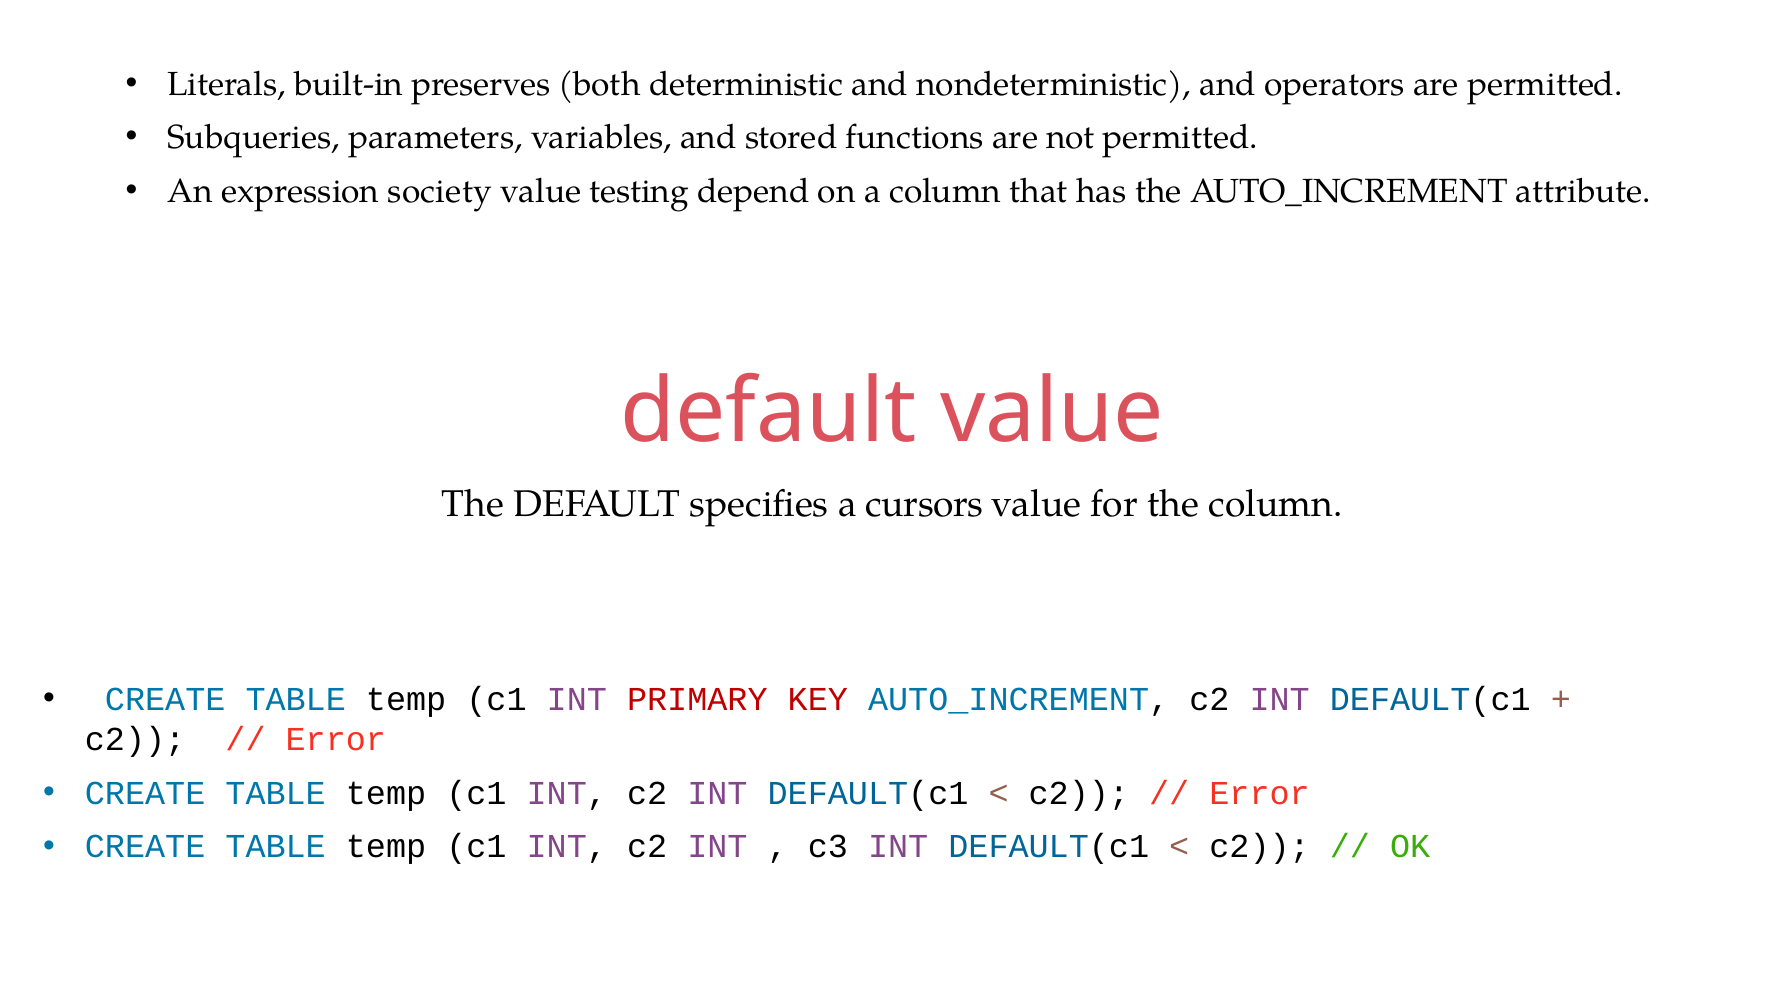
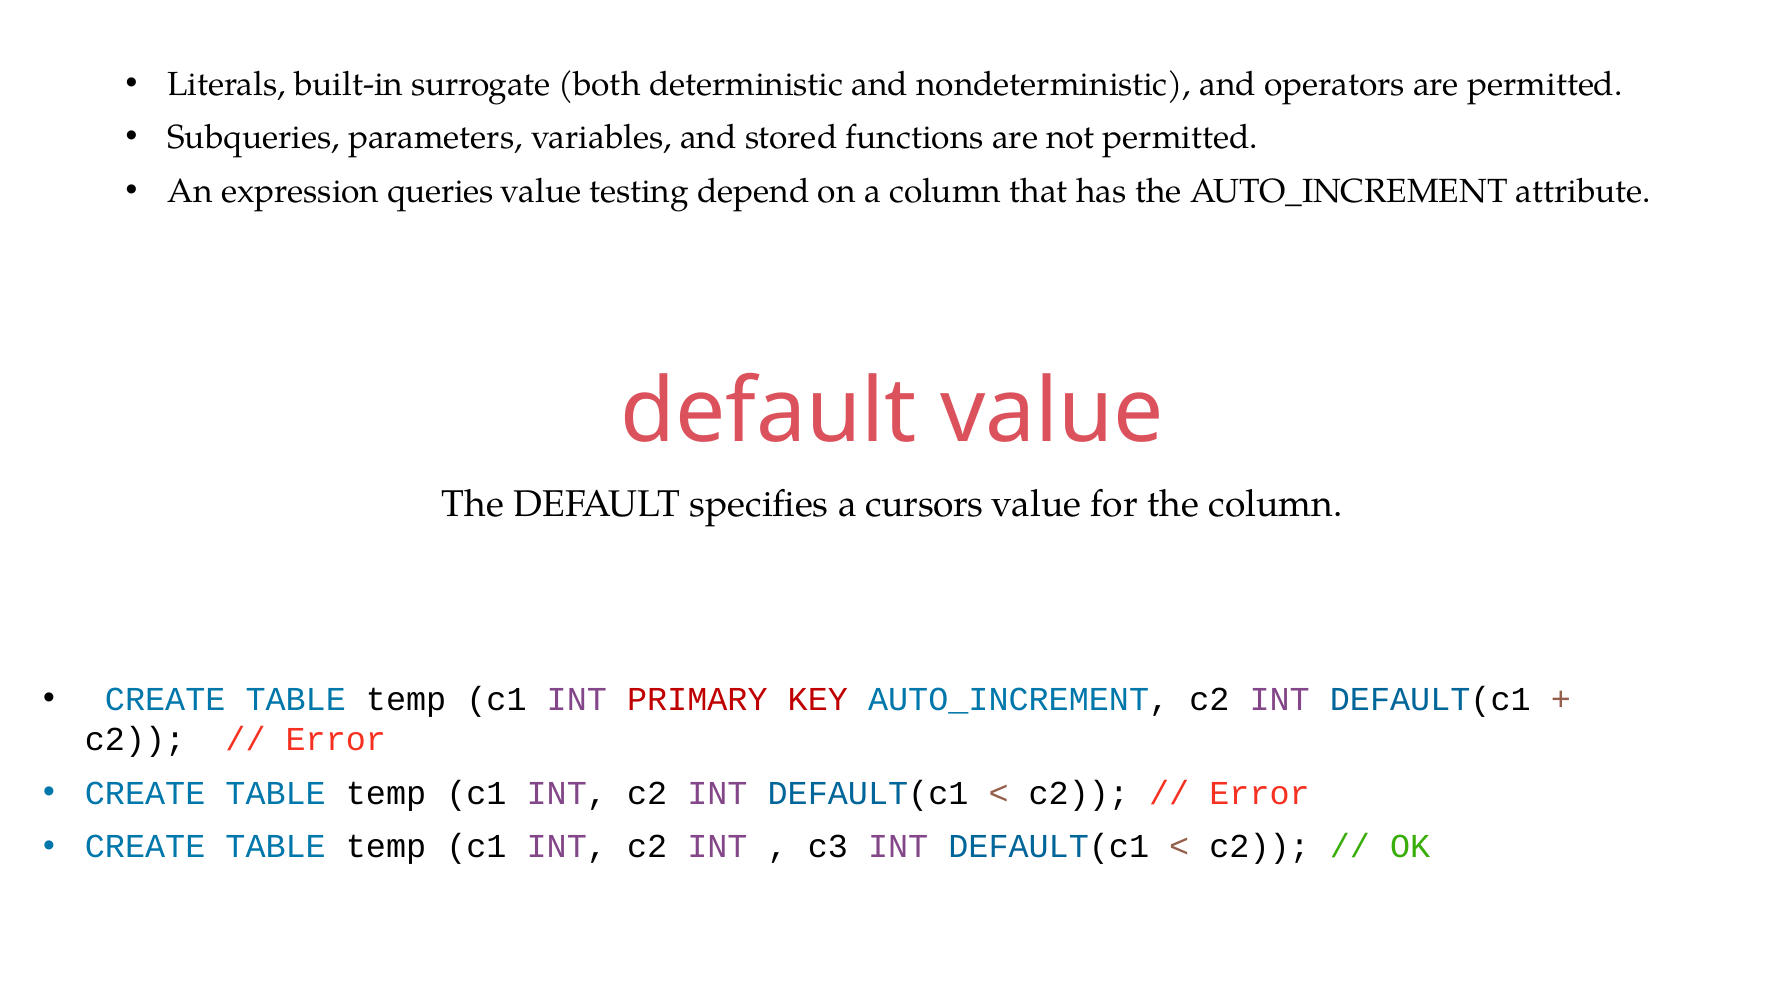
preserves: preserves -> surrogate (481, 84)
society: society -> queries (440, 191)
